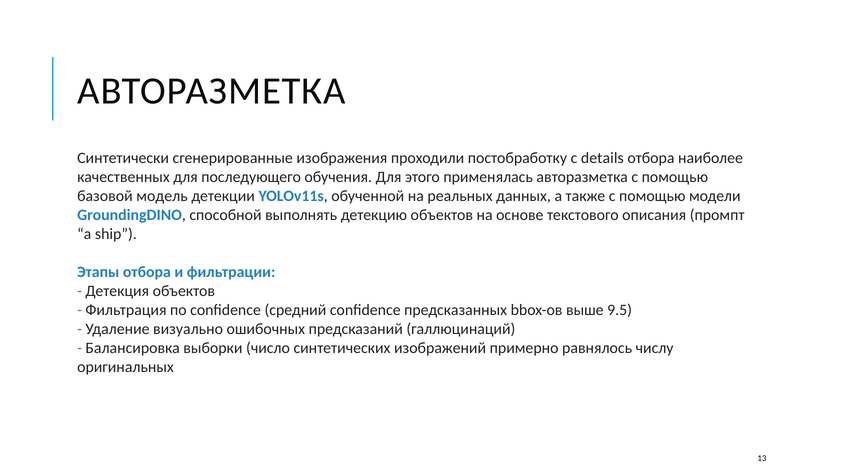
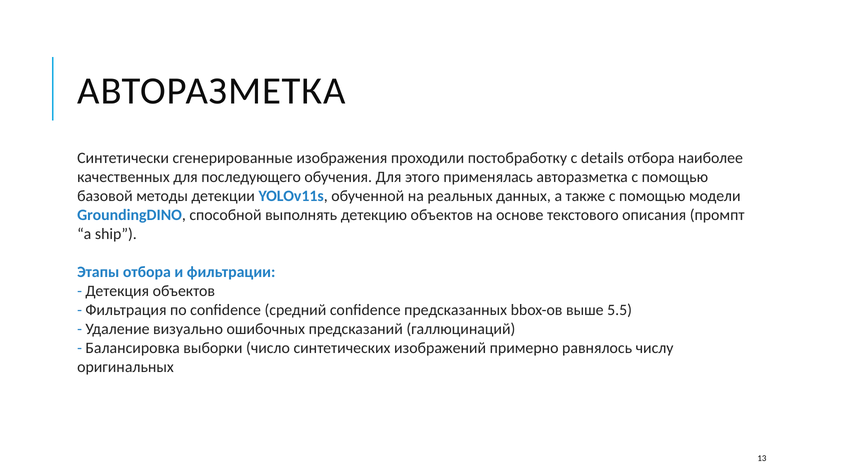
модель: модель -> методы (162, 196)
9.5: 9.5 -> 5.5 (620, 310)
